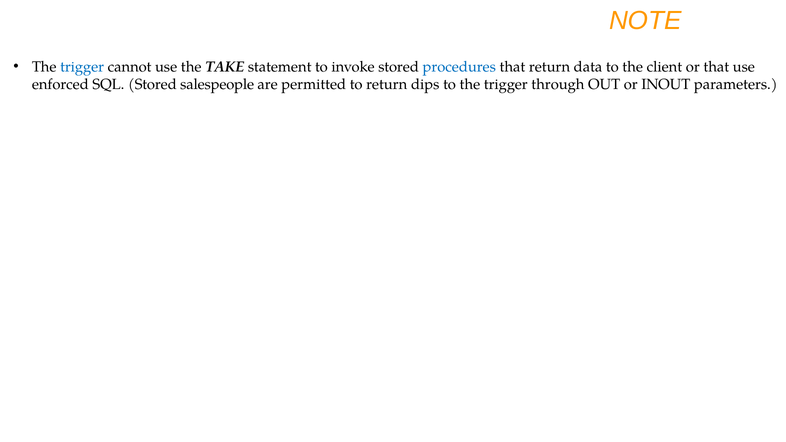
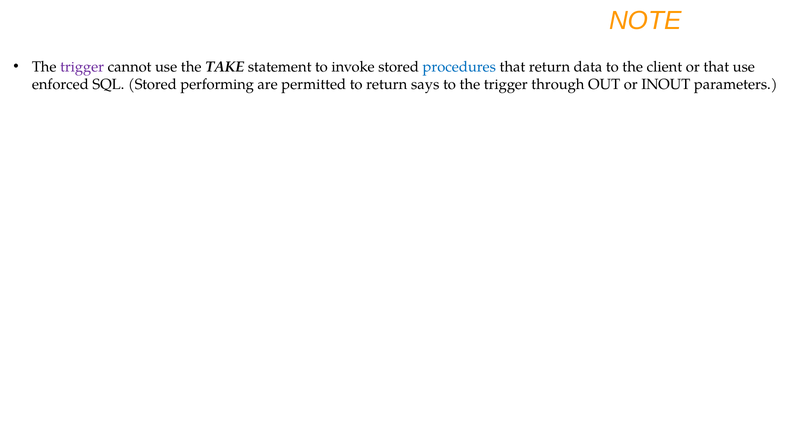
trigger colour: blue -> purple (82, 67)
salespeople: salespeople -> performing (217, 84)
dips: dips -> says (425, 84)
